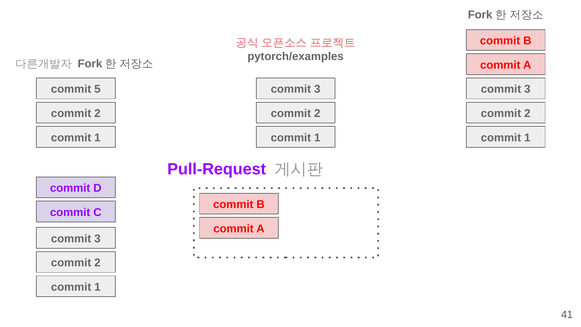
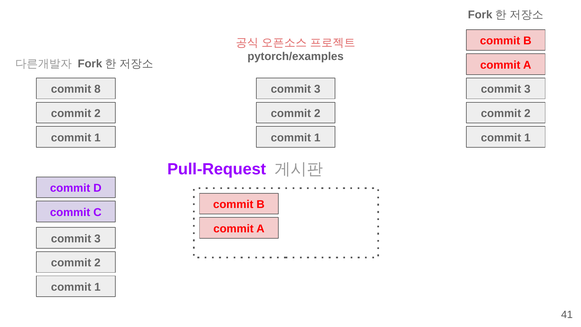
5: 5 -> 8 (97, 89)
